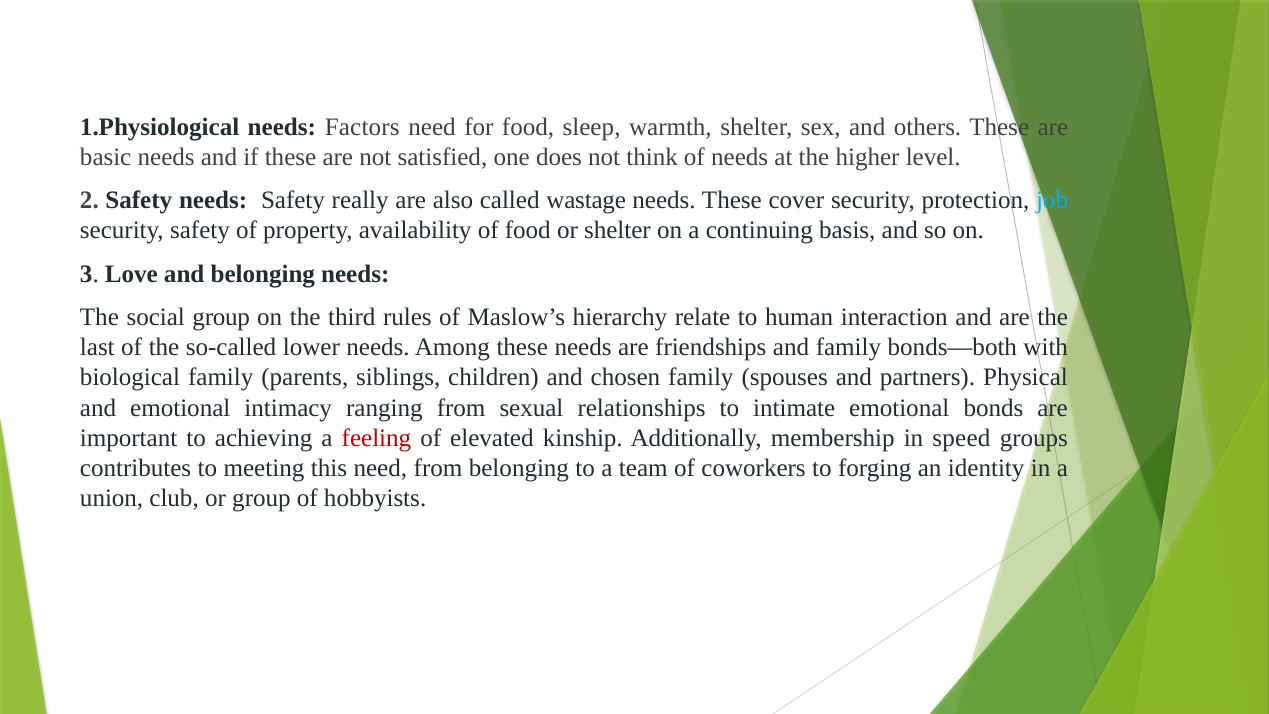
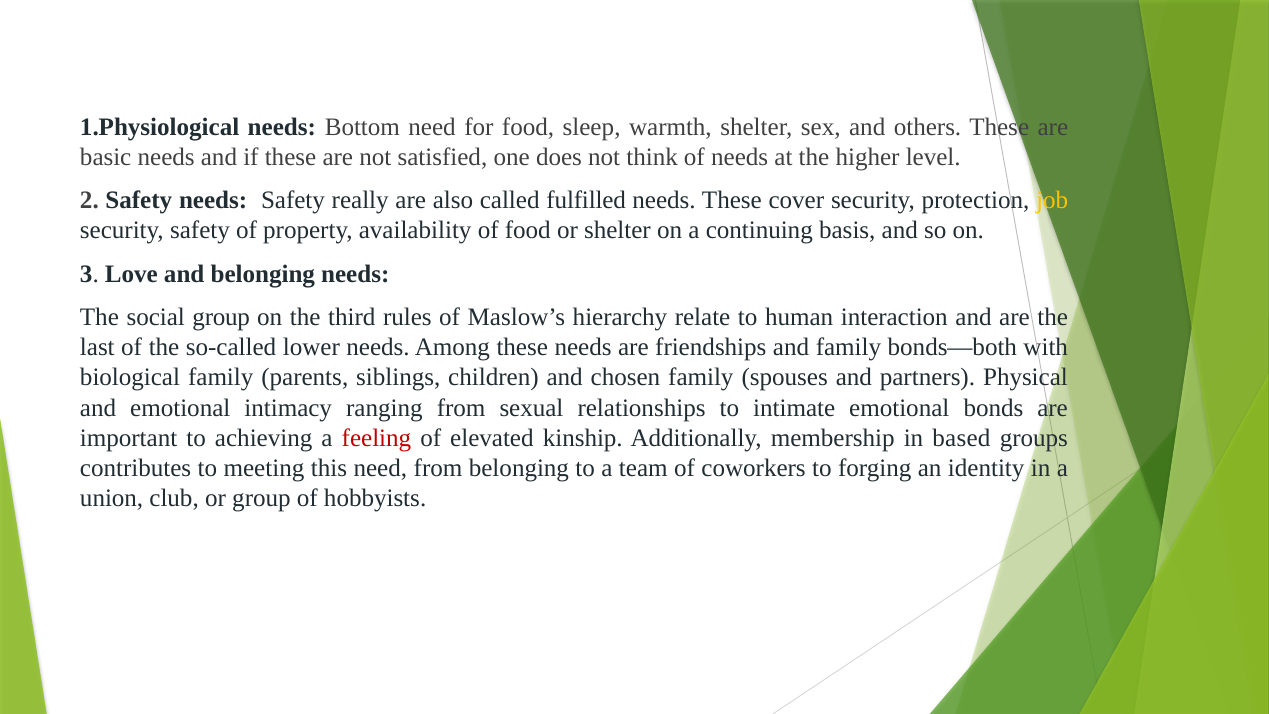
Factors: Factors -> Bottom (362, 127)
wastage: wastage -> fulfilled (586, 200)
job colour: light blue -> yellow (1052, 200)
speed: speed -> based (961, 438)
